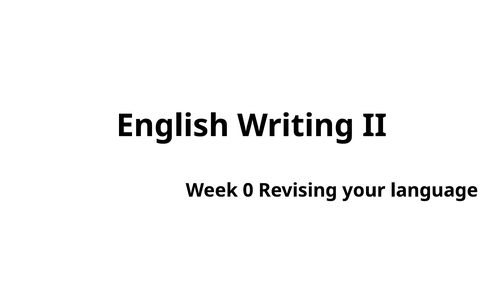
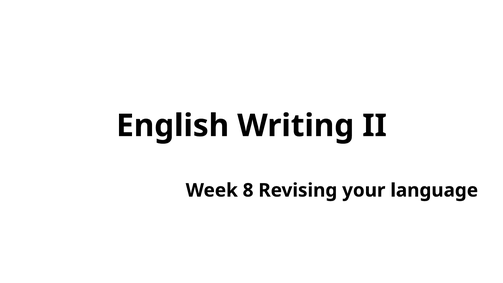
0: 0 -> 8 (248, 190)
